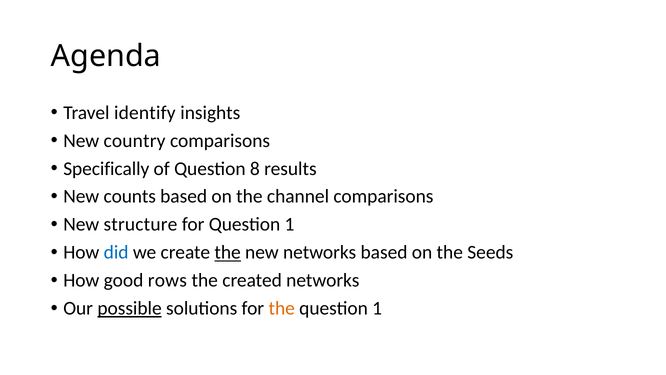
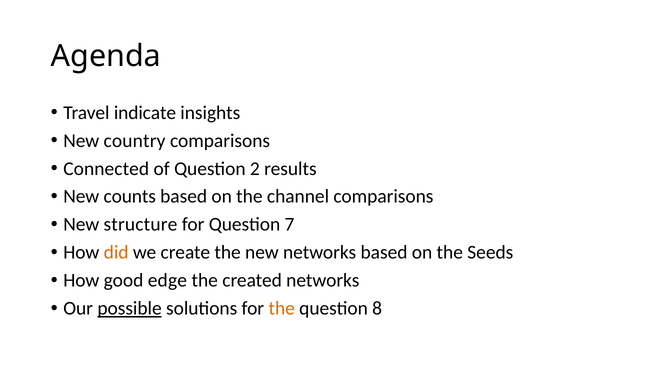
identify: identify -> indicate (145, 113)
Specifically: Specifically -> Connected (106, 168)
8: 8 -> 2 (255, 168)
for Question 1: 1 -> 7 (289, 224)
did colour: blue -> orange (116, 252)
the underline: present -> none (228, 252)
rows: rows -> edge (167, 280)
1: 1 -> 8 (377, 308)
